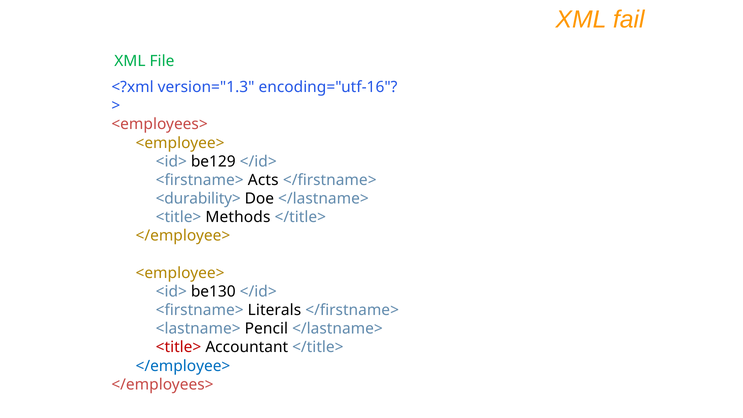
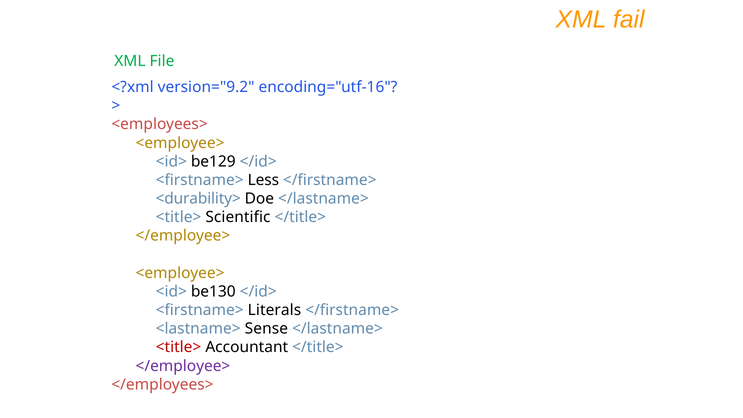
version="1.3: version="1.3 -> version="9.2 (206, 87)
Acts: Acts -> Less (263, 180)
Methods: Methods -> Scientific (238, 217)
Pencil: Pencil -> Sense (266, 329)
</employee> colour: blue -> purple (183, 366)
